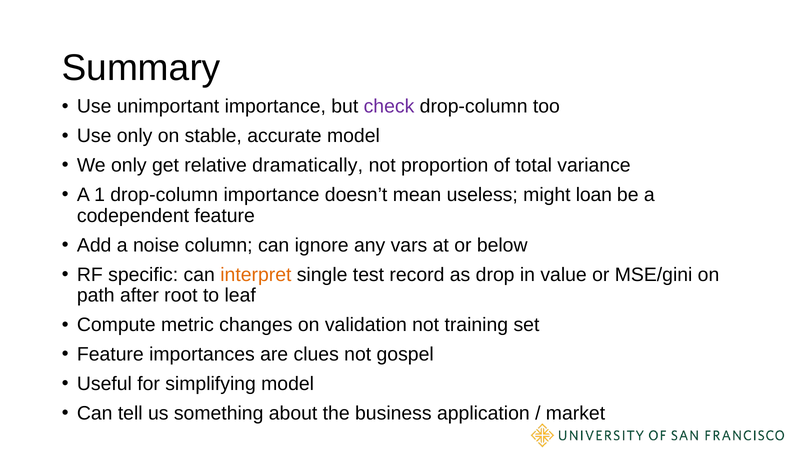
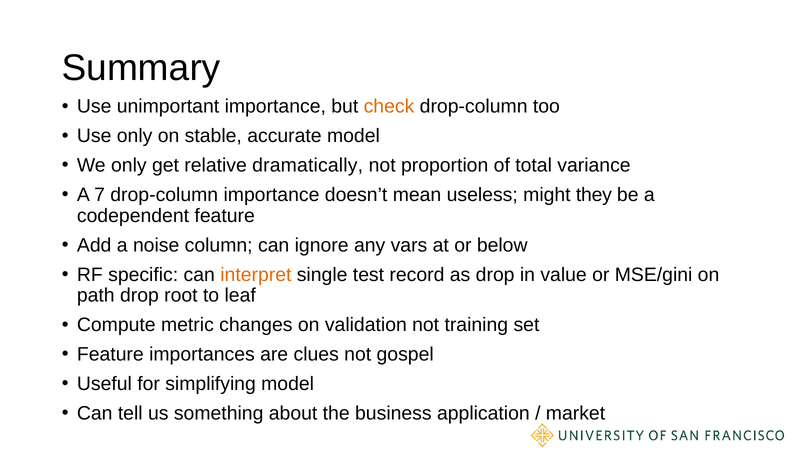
check colour: purple -> orange (389, 106)
1: 1 -> 7 (100, 195)
loan: loan -> they (594, 195)
path after: after -> drop (139, 295)
